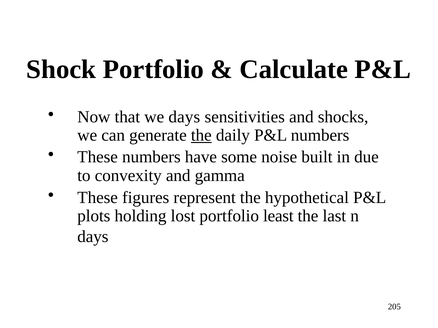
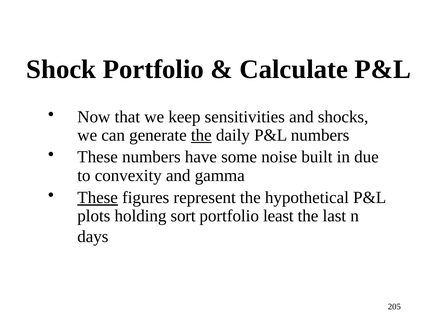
we days: days -> keep (184, 117)
These underline: none -> present (98, 198)
lost: lost -> sort (183, 216)
